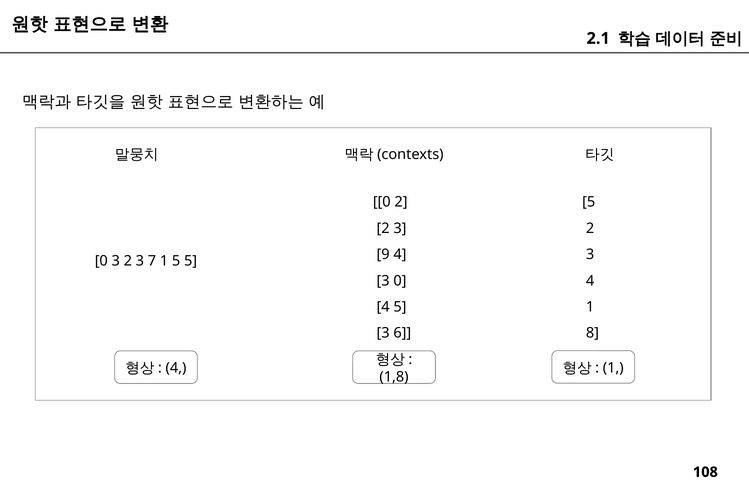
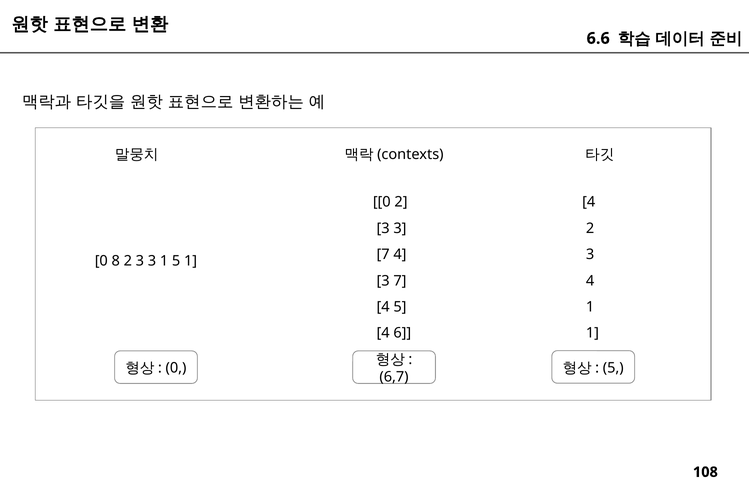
2.1: 2.1 -> 6.6 (598, 38)
5: 5 -> 4 (589, 202)
2: 2 -> 3 (383, 228)
9: 9 -> 7 (383, 254)
0 3: 3 -> 8 (116, 261)
7: 7 -> 3 (152, 261)
5 5: 5 -> 1 (191, 261)
0: 0 -> 7 (400, 281)
3: 3 -> 4 (383, 333)
8: 8 -> 1 (592, 333)
1: 1 -> 5 (613, 368)
4: 4 -> 0 (176, 368)
1,8: 1,8 -> 6,7 (394, 377)
